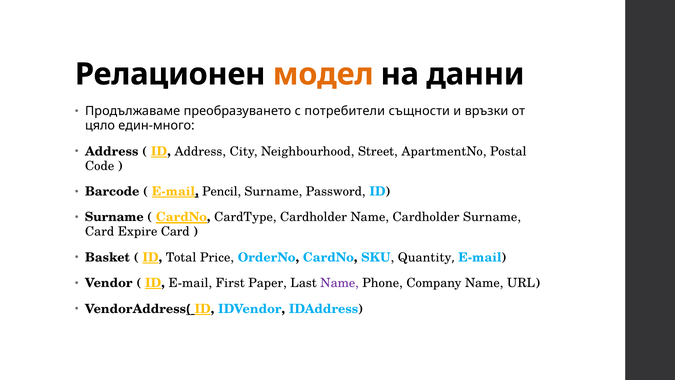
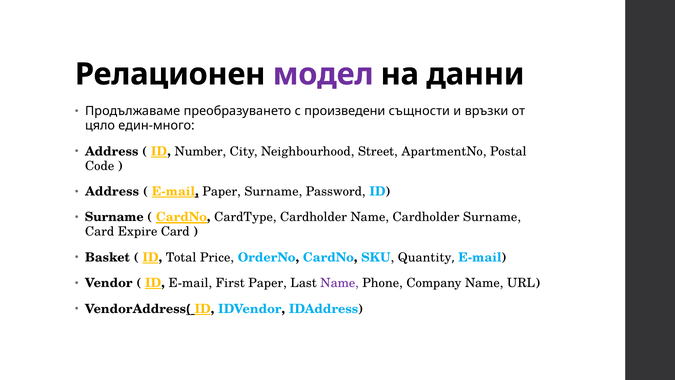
модел colour: orange -> purple (323, 74)
потребители: потребители -> произведени (345, 111)
ID Address: Address -> Number (200, 151)
Barcode: Barcode -> Address (112, 191)
E-mail Pencil: Pencil -> Paper (222, 191)
